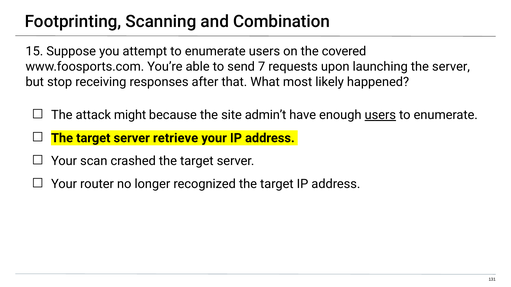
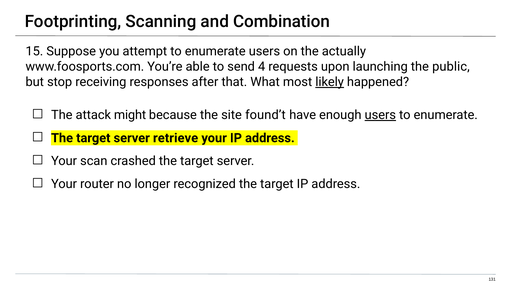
covered: covered -> actually (344, 51)
7: 7 -> 4 (262, 67)
the server: server -> public (451, 67)
likely underline: none -> present (330, 82)
admin’t: admin’t -> found’t (265, 115)
